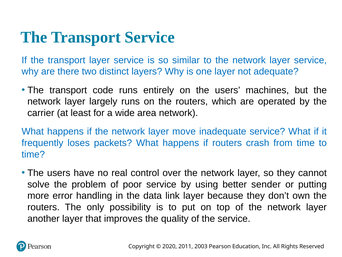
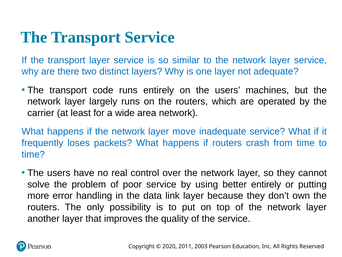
better sender: sender -> entirely (266, 184)
